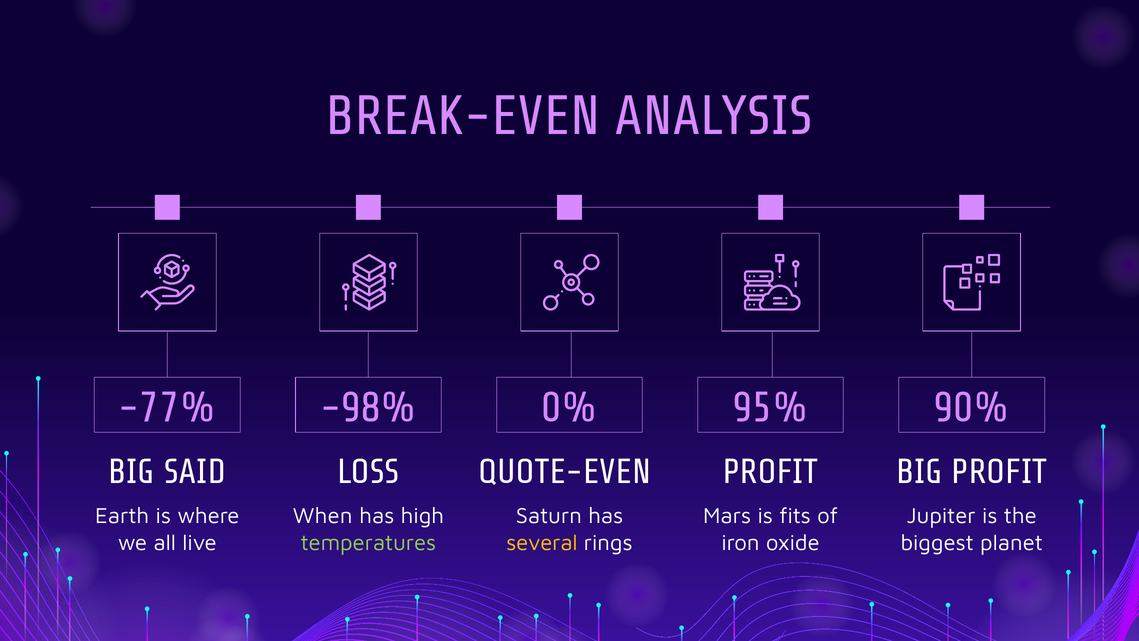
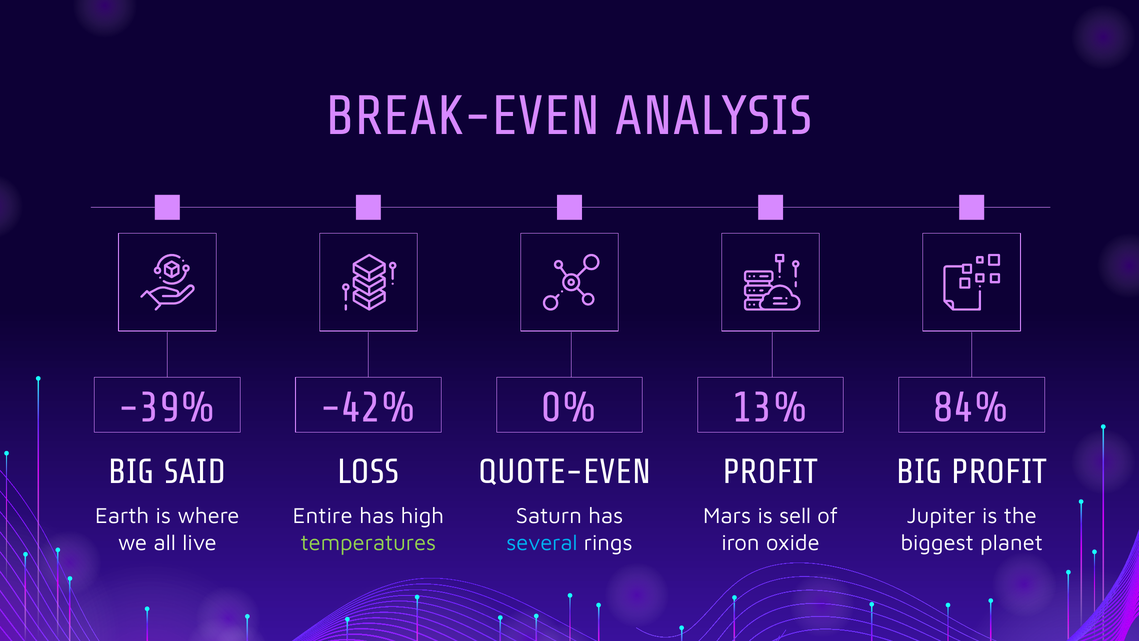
-77%: -77% -> -39% (167, 407)
-98%: -98% -> -42% (369, 407)
95%: 95% -> 13% (771, 407)
90%: 90% -> 84% (972, 407)
When: When -> Entire (323, 516)
fits: fits -> sell (795, 516)
several colour: yellow -> light blue (542, 542)
